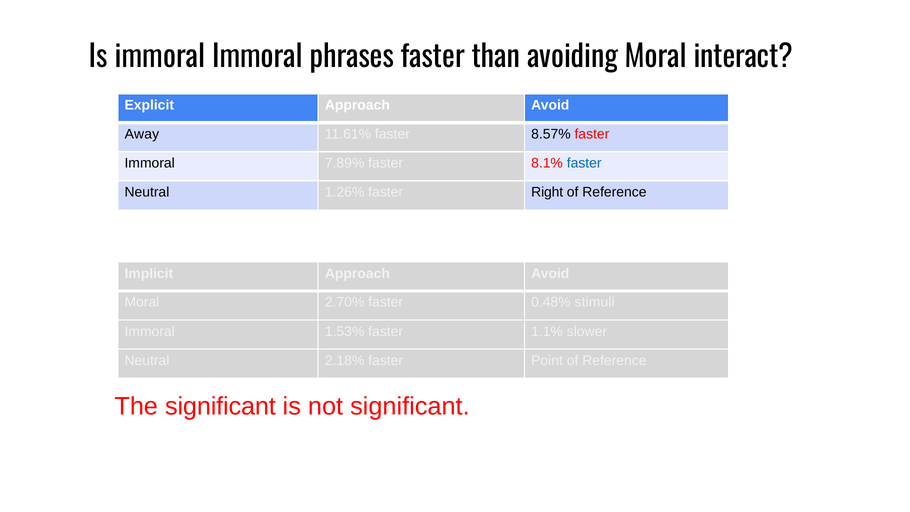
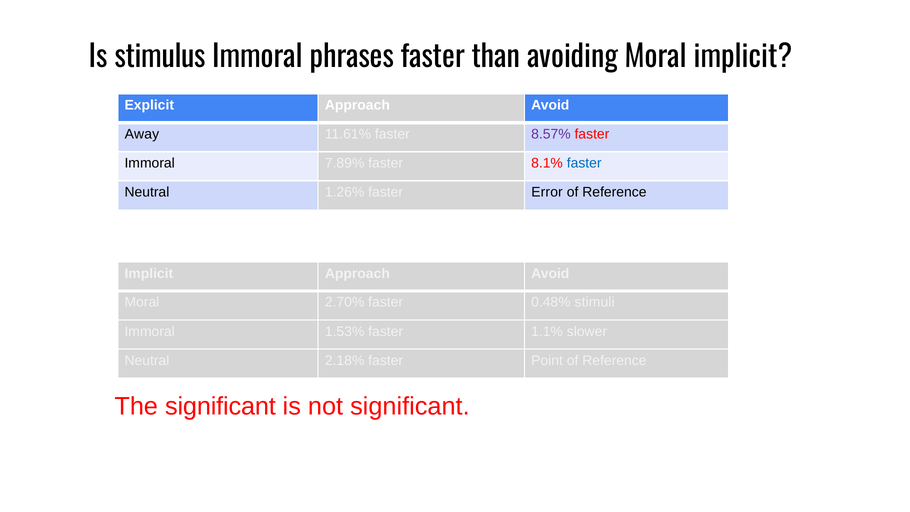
Is immoral: immoral -> stimulus (160, 57)
Moral interact: interact -> implicit (743, 57)
8.57% colour: black -> purple (551, 134)
Right: Right -> Error (547, 192)
